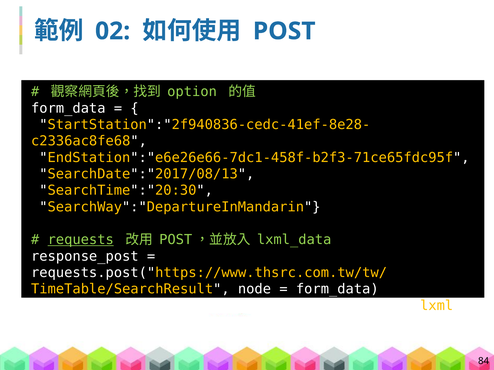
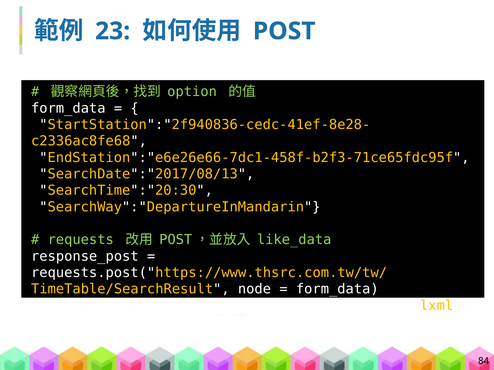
02: 02 -> 23 (113, 31)
requests underline: present -> none (81, 240)
lxml_data: lxml_data -> like_data (294, 240)
